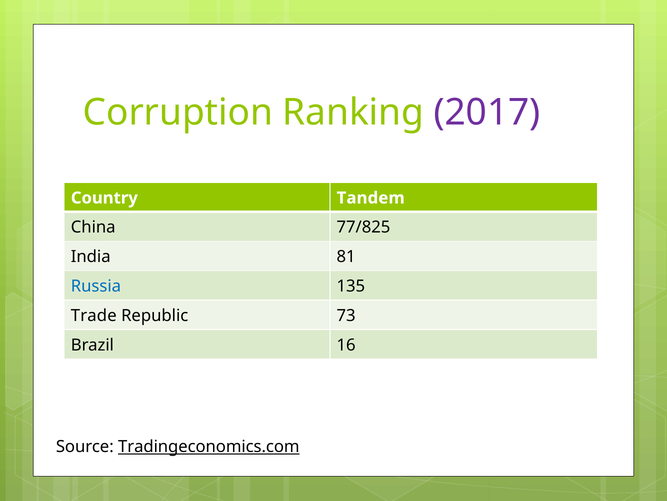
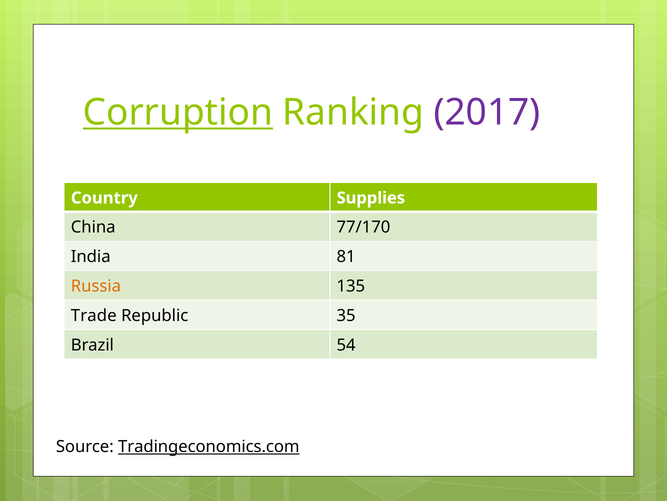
Corruption underline: none -> present (178, 113)
Tandem: Tandem -> Supplies (371, 198)
77/825: 77/825 -> 77/170 (363, 227)
Russia colour: blue -> orange (96, 286)
73: 73 -> 35 (346, 315)
16: 16 -> 54 (346, 345)
